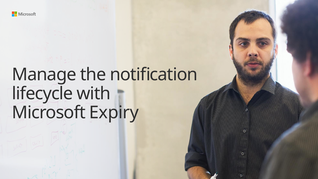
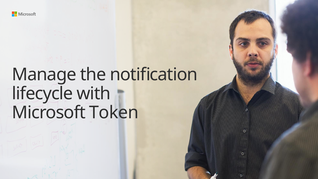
Expiry: Expiry -> Token (114, 112)
